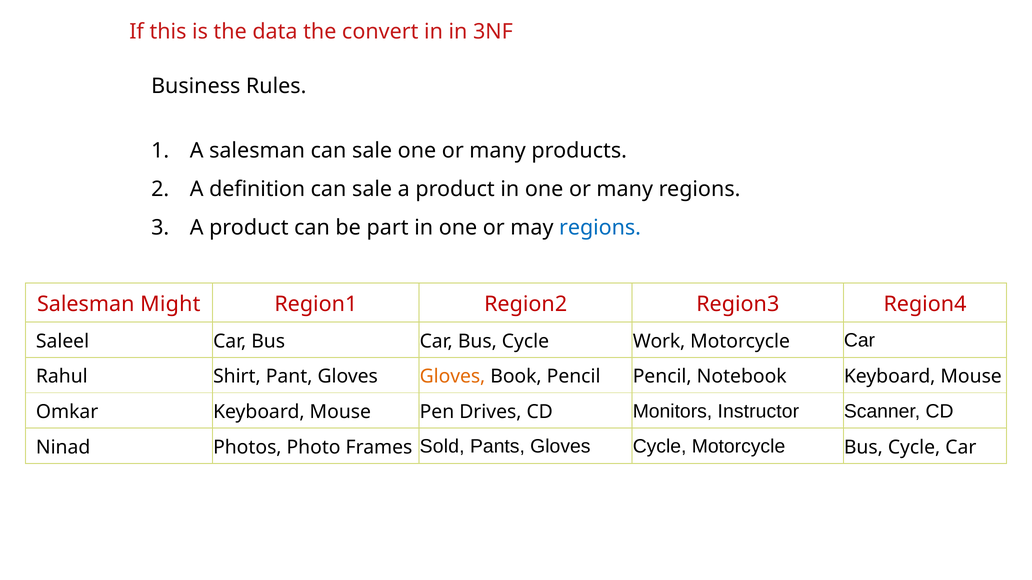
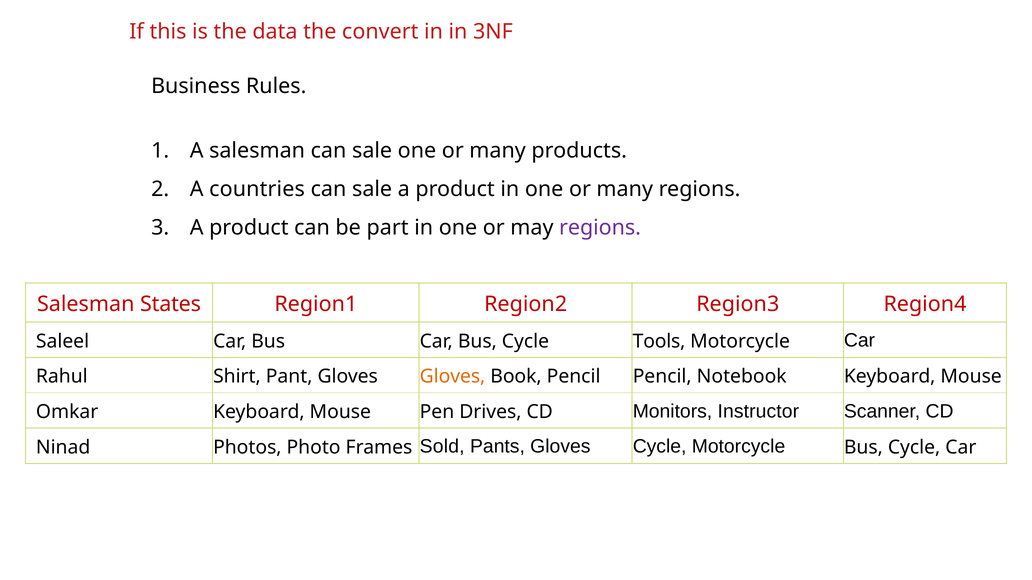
definition: definition -> countries (257, 189)
regions colour: blue -> purple (600, 228)
Might: Might -> States (171, 304)
Work: Work -> Tools (659, 342)
